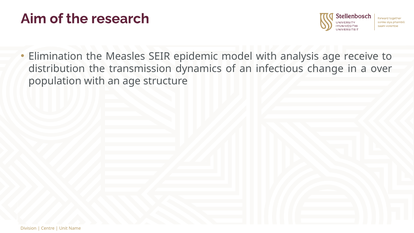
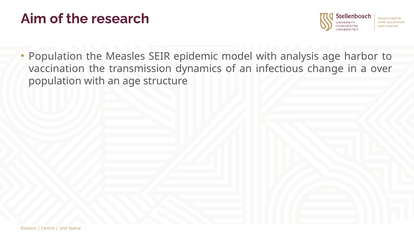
Elimination: Elimination -> Population (55, 56)
receive: receive -> harbor (361, 56)
distribution: distribution -> vaccination (57, 69)
